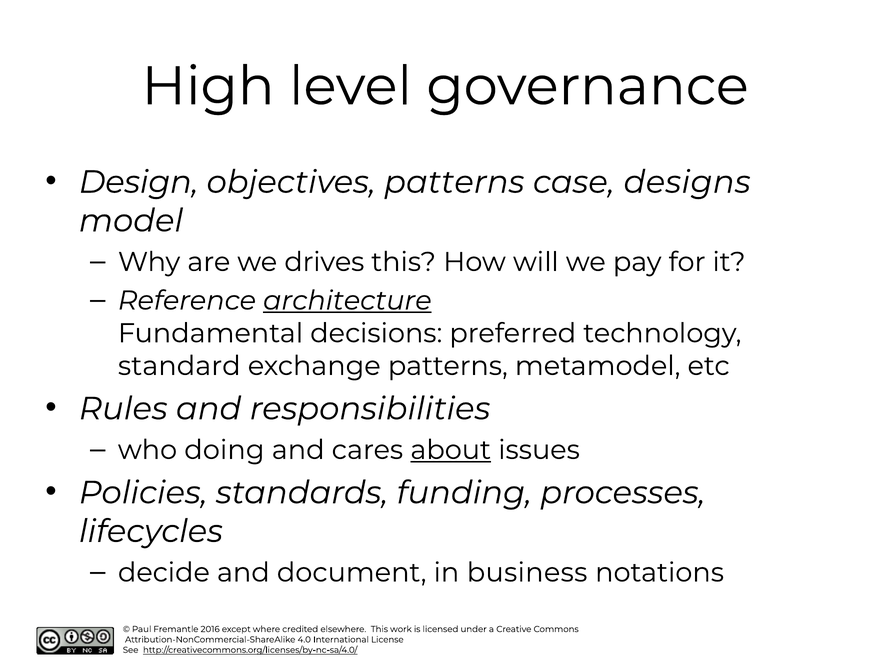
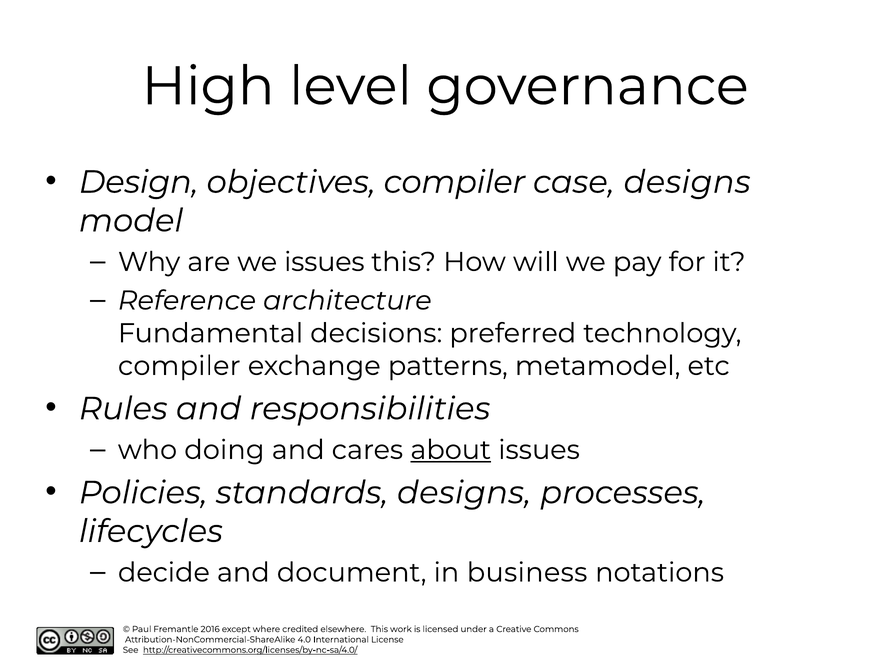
objectives patterns: patterns -> compiler (454, 182)
we drives: drives -> issues (324, 262)
architecture underline: present -> none (347, 300)
standard: standard -> compiler (179, 366)
standards funding: funding -> designs (464, 492)
